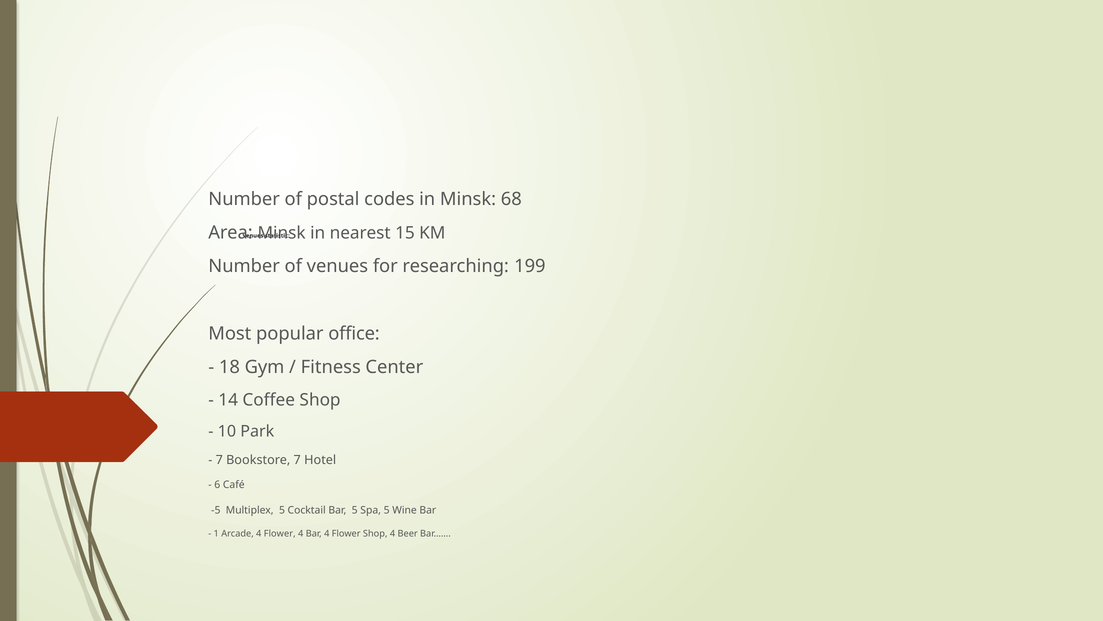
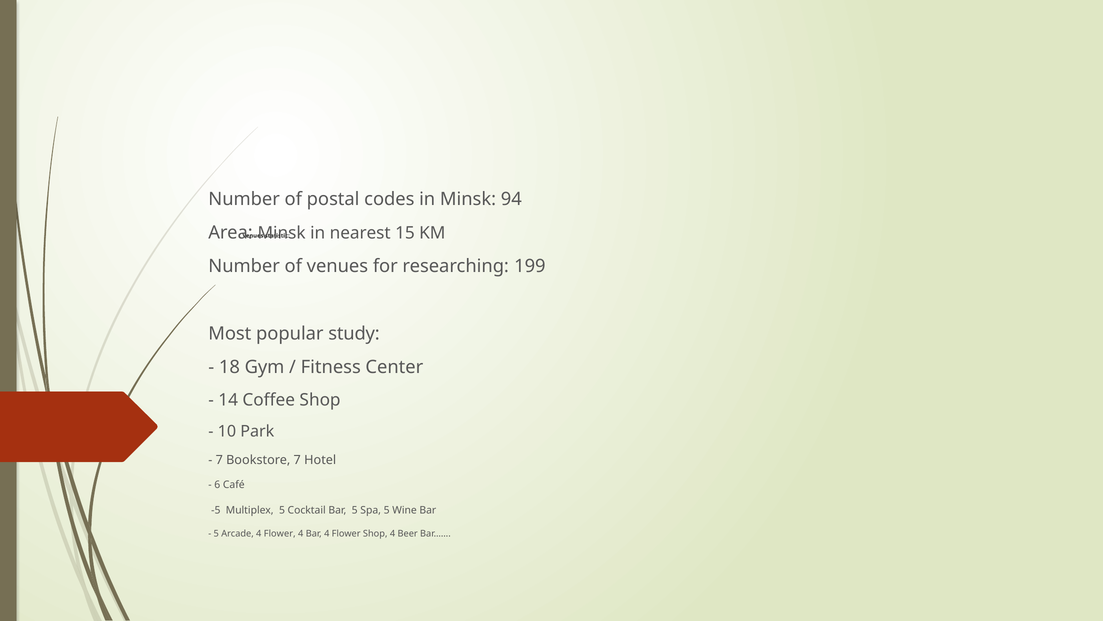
68: 68 -> 94 (511, 199)
office: office -> study (354, 333)
1: 1 -> 5 (216, 533)
